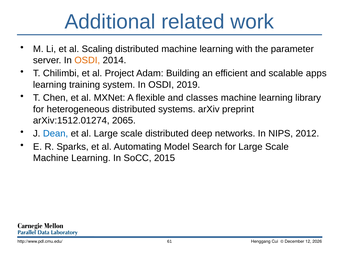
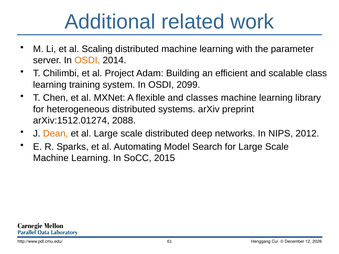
apps: apps -> class (316, 73)
2019: 2019 -> 2099 (188, 85)
2065: 2065 -> 2088 (124, 121)
Dean colour: blue -> orange (56, 134)
